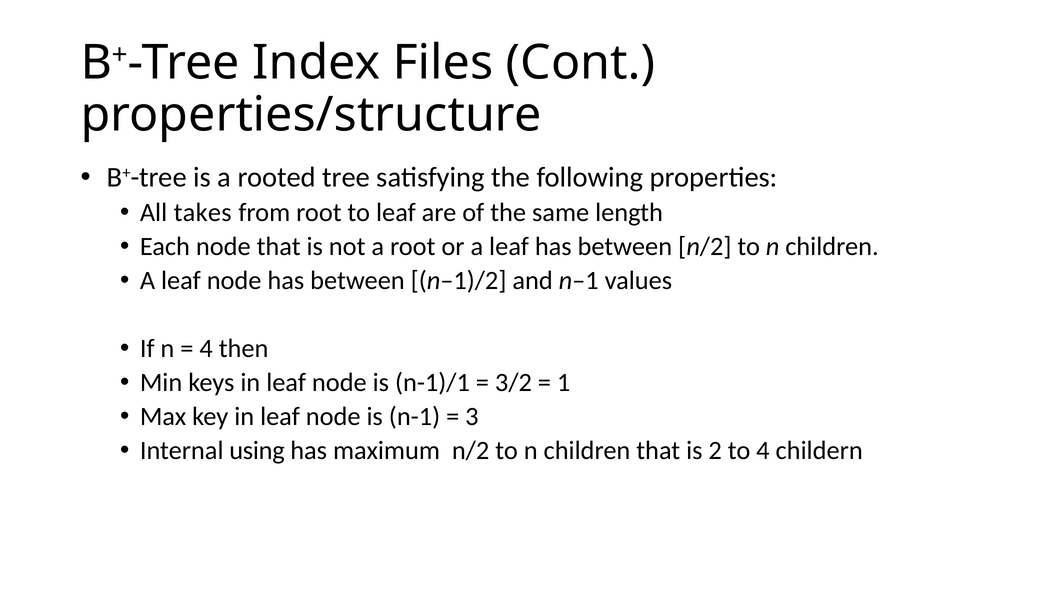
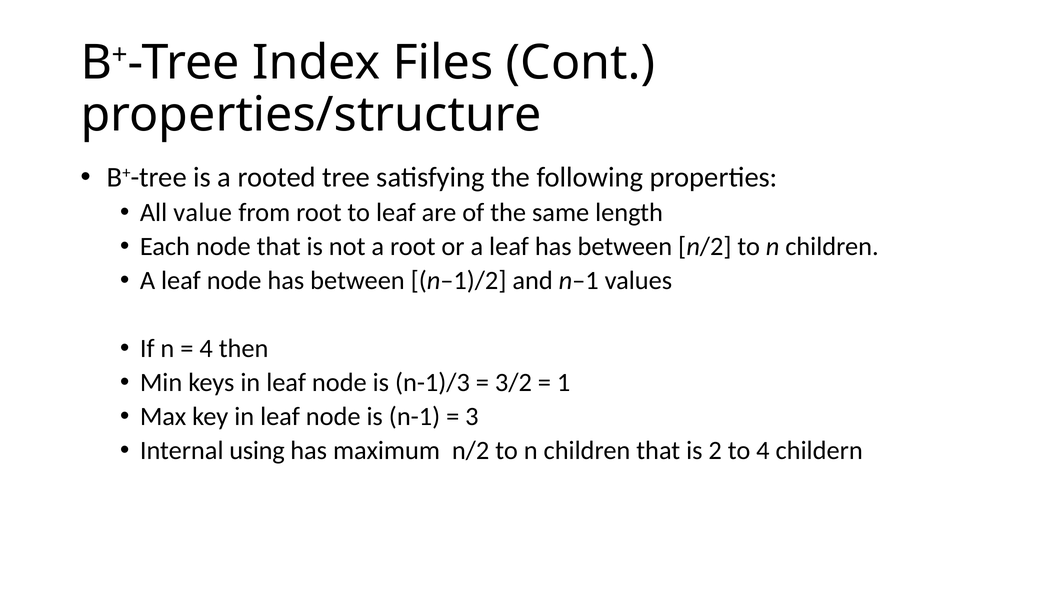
takes: takes -> value (203, 213)
n-1)/1: n-1)/1 -> n-1)/3 (432, 382)
